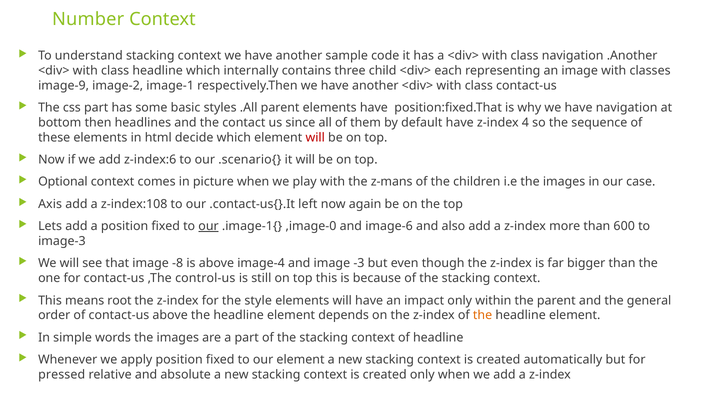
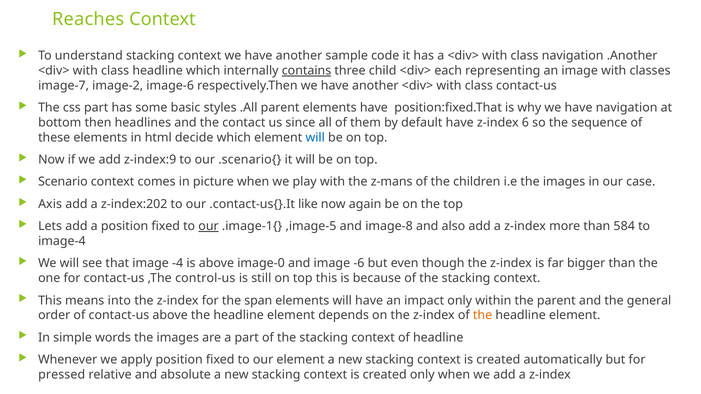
Number: Number -> Reaches (88, 19)
contains underline: none -> present (307, 71)
image-9: image-9 -> image-7 (64, 86)
image-1: image-1 -> image-6 (170, 86)
4: 4 -> 6 (525, 123)
will colour: red -> blue (315, 138)
z-index:6: z-index:6 -> z-index:9 (150, 160)
Optional: Optional -> Scenario (63, 182)
z-index:108: z-index:108 -> z-index:202 (134, 204)
left: left -> like (308, 204)
,image-0: ,image-0 -> ,image-5 (311, 226)
image-6: image-6 -> image-8 (389, 226)
600: 600 -> 584 (624, 226)
image-3: image-3 -> image-4 (62, 241)
-8: -8 -> -4 (178, 264)
image-4: image-4 -> image-0 (261, 264)
-3: -3 -> -6 (359, 264)
root: root -> into (119, 301)
style: style -> span (258, 301)
